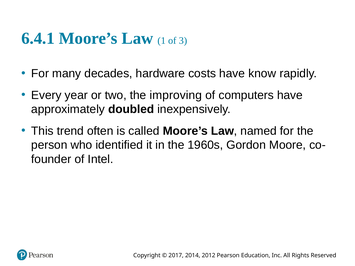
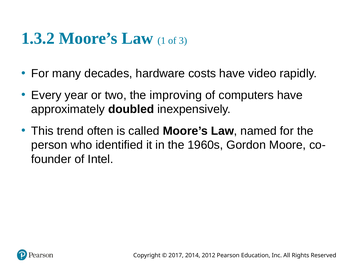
6.4.1: 6.4.1 -> 1.3.2 (38, 39)
know: know -> video (262, 74)
